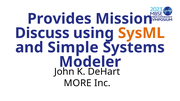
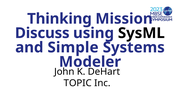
Provides: Provides -> Thinking (59, 19)
SysML colour: orange -> black (141, 33)
MORE: MORE -> TOPIC (78, 83)
